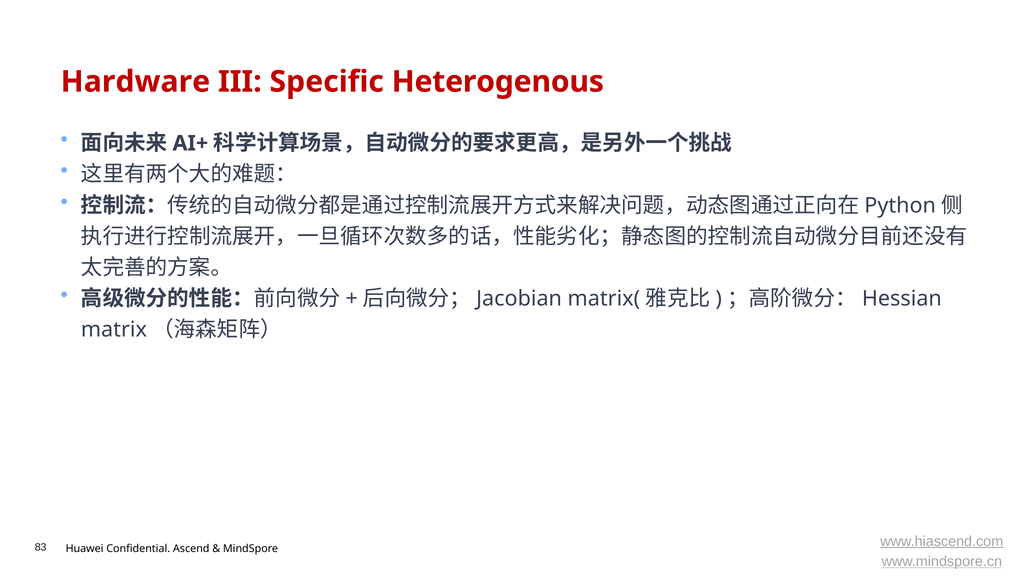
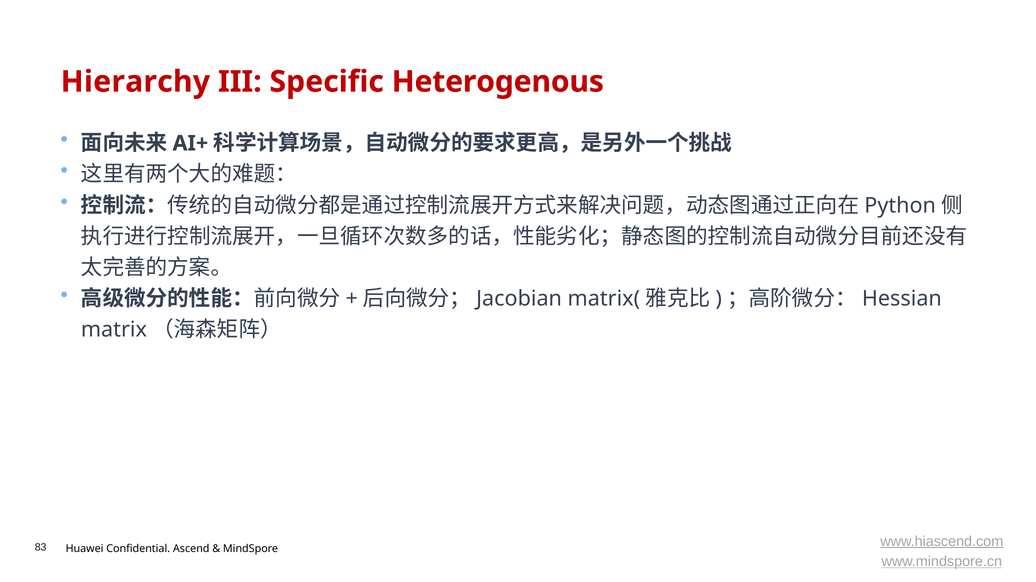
Hardware: Hardware -> Hierarchy (135, 82)
